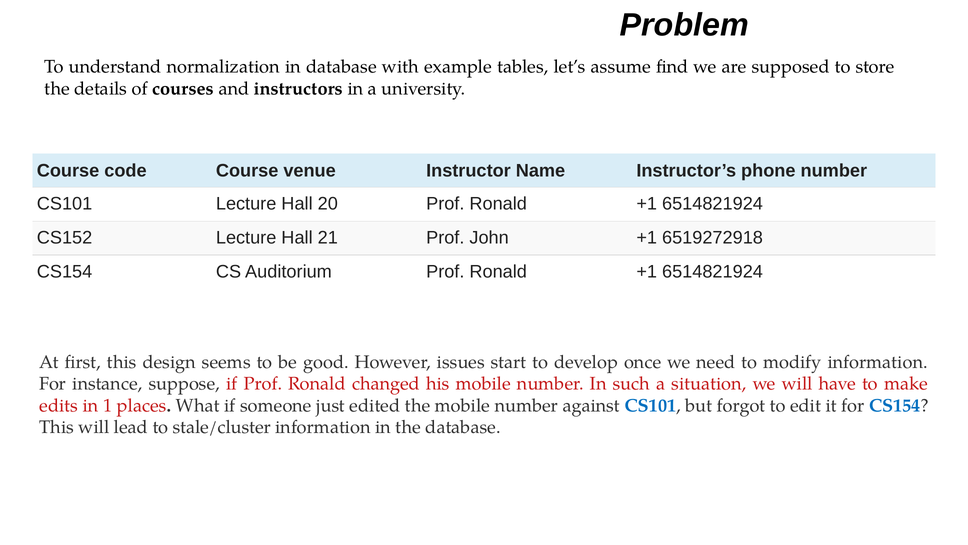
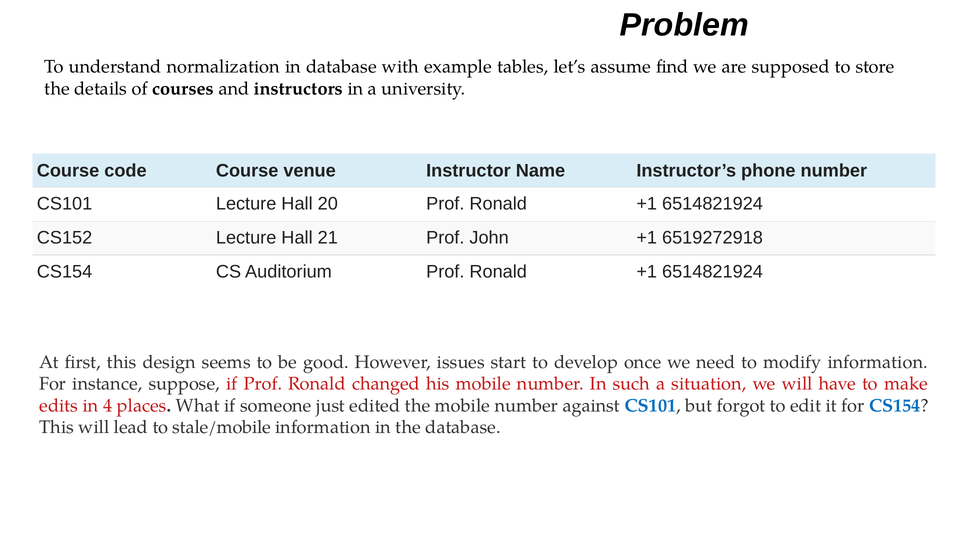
1: 1 -> 4 (108, 405)
stale/cluster: stale/cluster -> stale/mobile (222, 427)
